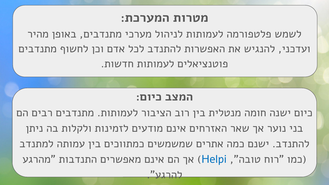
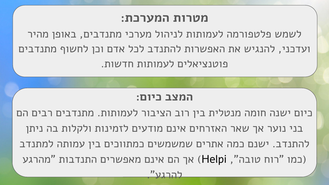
Helpi colour: blue -> black (214, 159)
